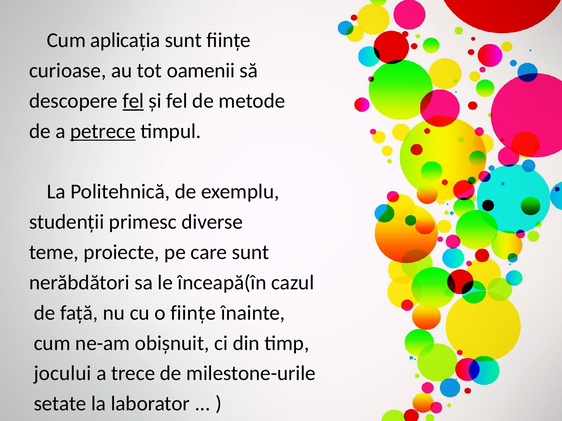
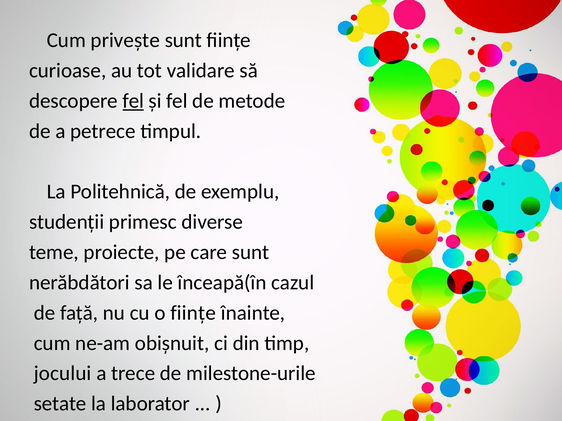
aplicaţia: aplicaţia -> priveşte (125, 40)
oamenii: oamenii -> validare (201, 71)
petrece underline: present -> none (103, 131)
